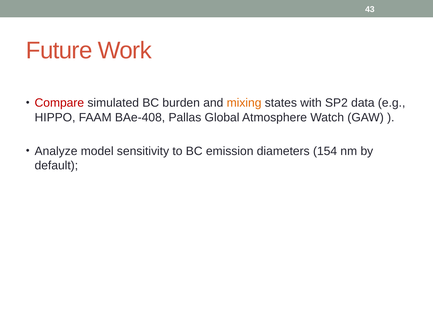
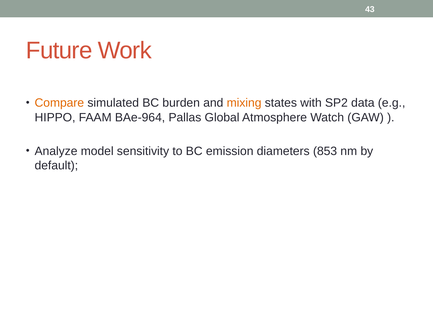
Compare colour: red -> orange (59, 103)
BAe-408: BAe-408 -> BAe-964 (140, 117)
154: 154 -> 853 (325, 151)
